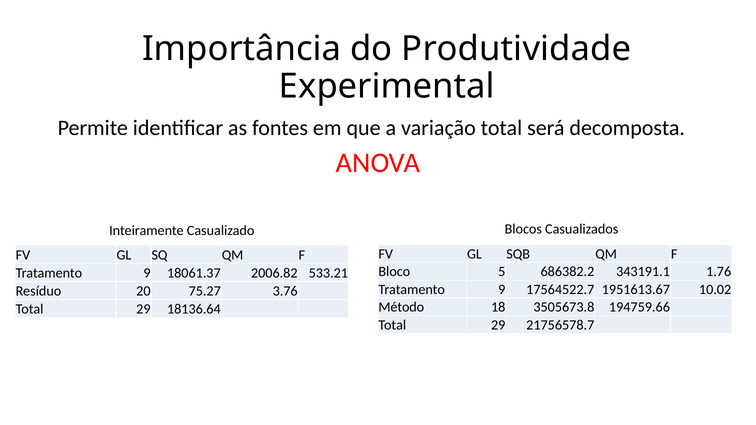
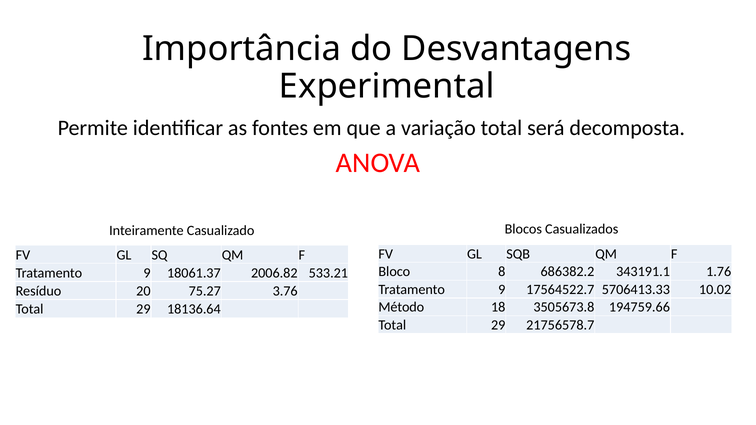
Produtividade: Produtividade -> Desvantagens (516, 49)
5: 5 -> 8 (502, 272)
1951613.67: 1951613.67 -> 5706413.33 (636, 290)
